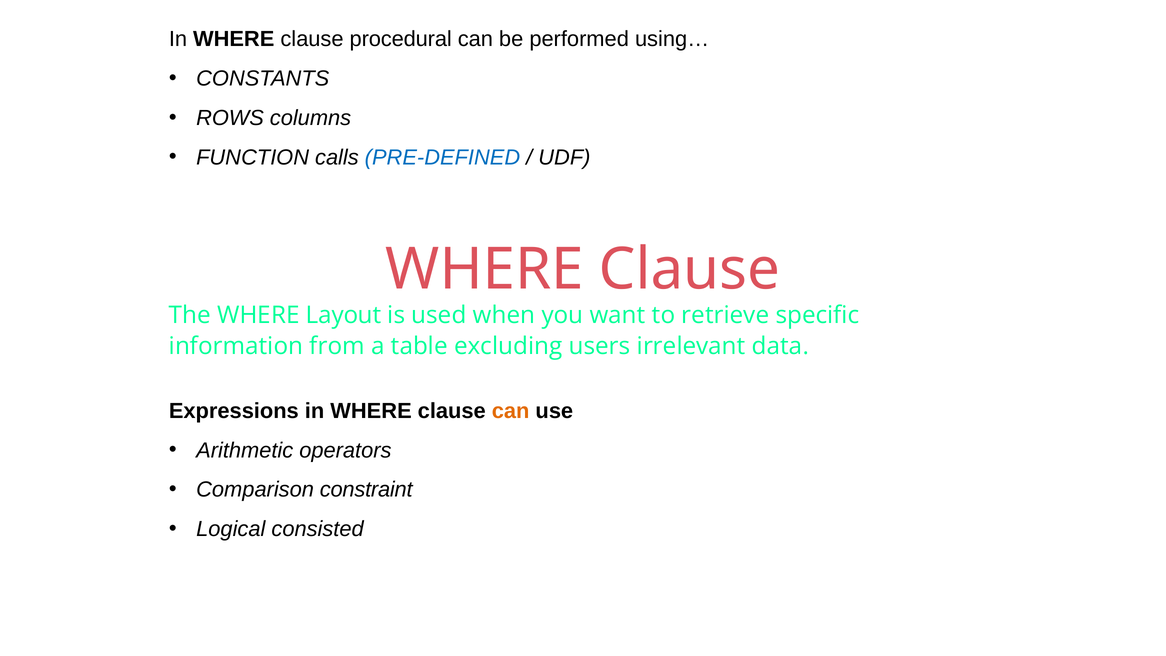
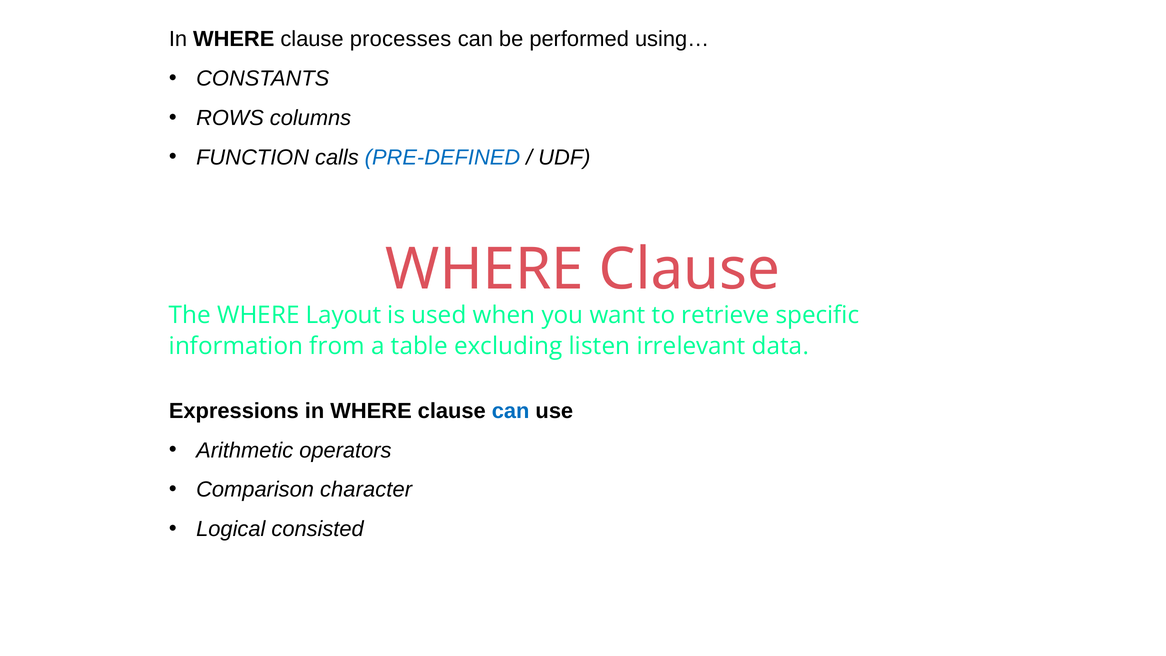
procedural: procedural -> processes (401, 39)
users: users -> listen (600, 346)
can colour: orange -> blue (511, 411)
constraint: constraint -> character (366, 490)
